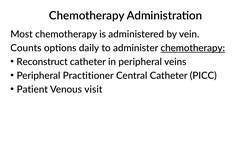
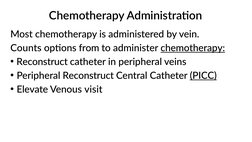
daily: daily -> from (89, 48)
Peripheral Practitioner: Practitioner -> Reconstruct (88, 75)
PICC underline: none -> present (203, 75)
Patient: Patient -> Elevate (32, 89)
